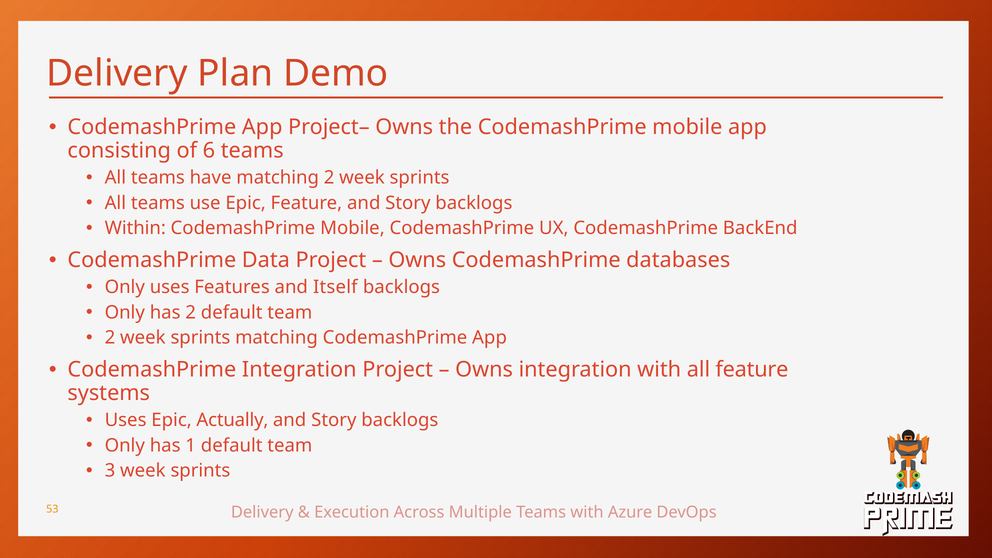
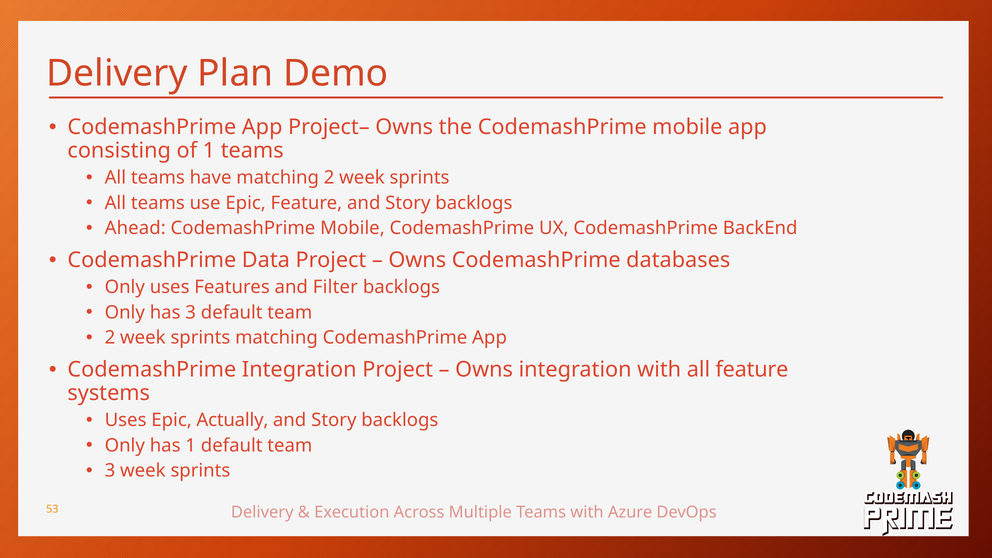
of 6: 6 -> 1 (209, 151)
Within: Within -> Ahead (135, 228)
Itself: Itself -> Filter (335, 287)
has 2: 2 -> 3 (191, 312)
